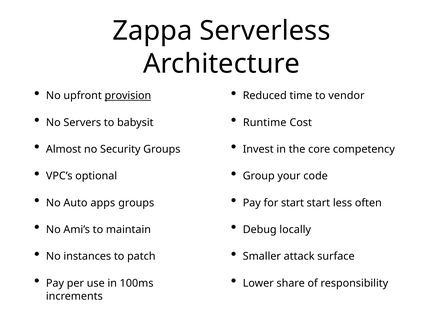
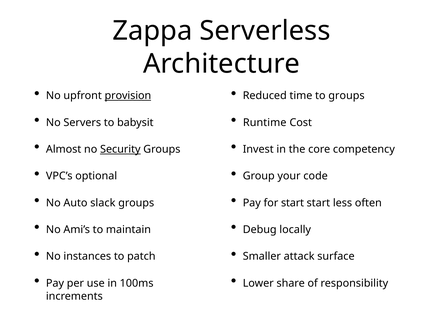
to vendor: vendor -> groups (347, 96)
Security underline: none -> present (120, 149)
apps: apps -> slack (103, 203)
